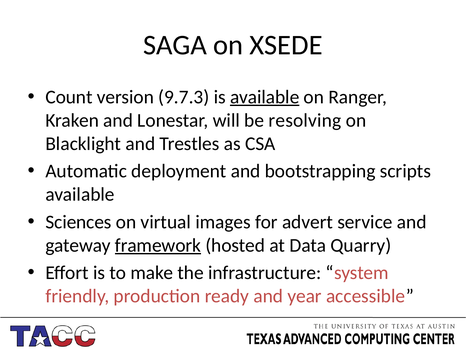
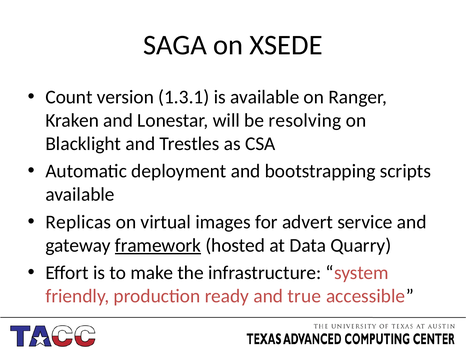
9.7.3: 9.7.3 -> 1.3.1 (184, 97)
available underline: present -> none (265, 97)
Sciences: Sciences -> Replicas (78, 222)
year: year -> true (304, 296)
